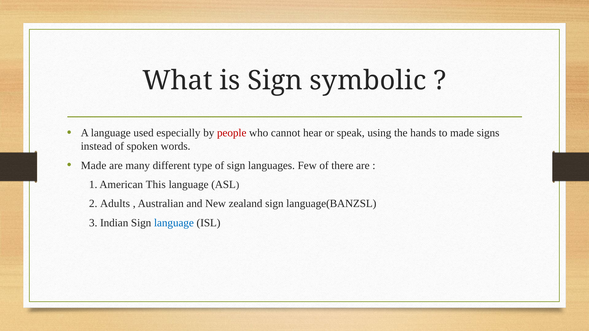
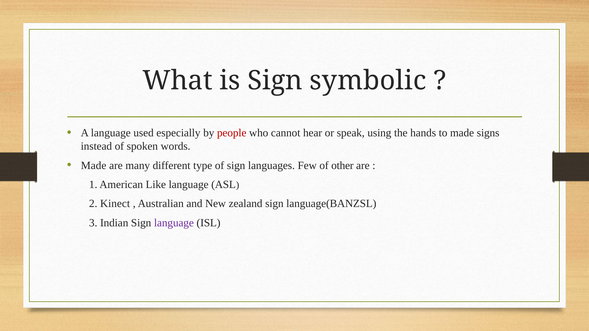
there: there -> other (342, 166)
This: This -> Like (156, 185)
Adults: Adults -> Kinect (115, 204)
language colour: blue -> purple (174, 223)
